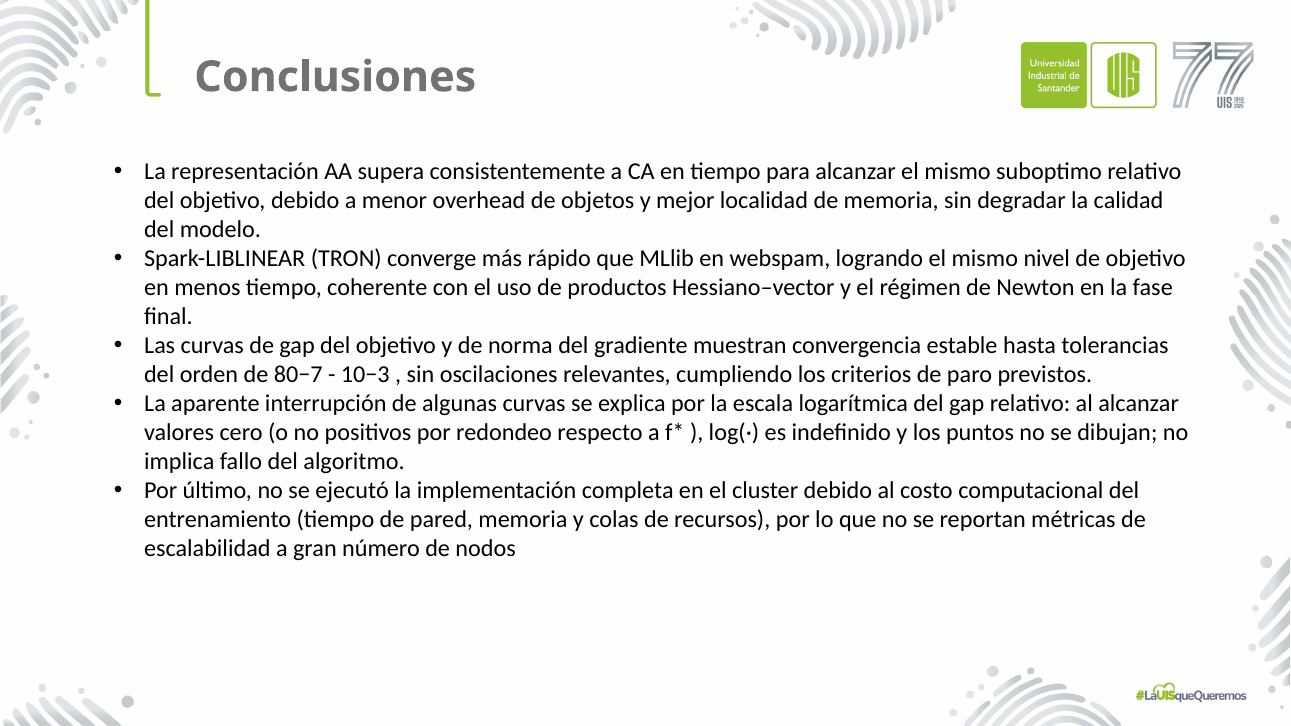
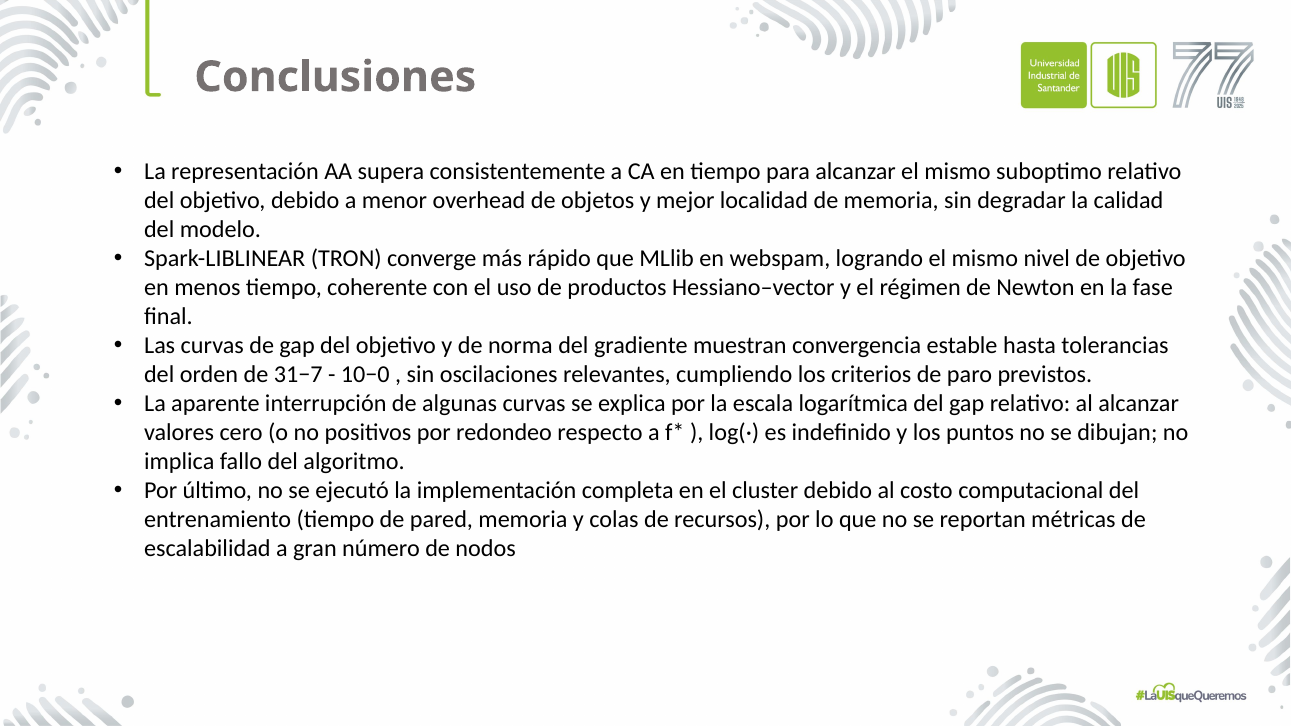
80−7: 80−7 -> 31−7 (298, 375)
10−3: 10−3 -> 10−0 (365, 375)
